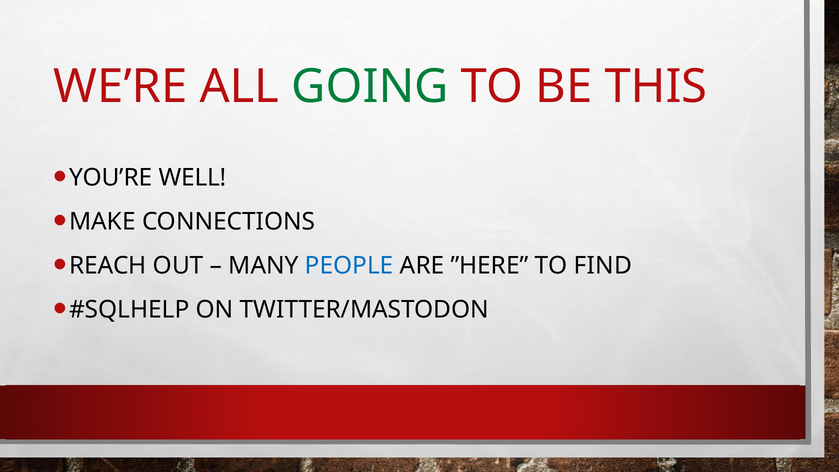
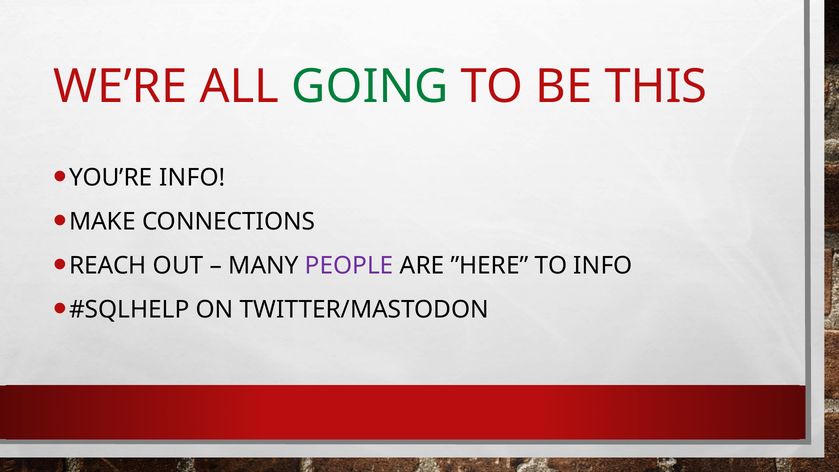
YOU’RE WELL: WELL -> INFO (192, 178)
PEOPLE colour: blue -> purple (349, 266)
TO FIND: FIND -> INFO (603, 266)
